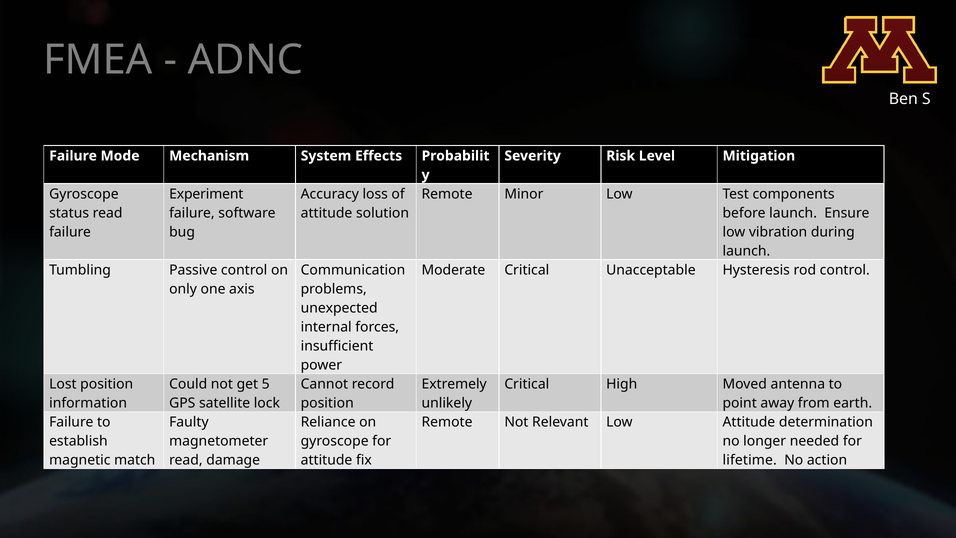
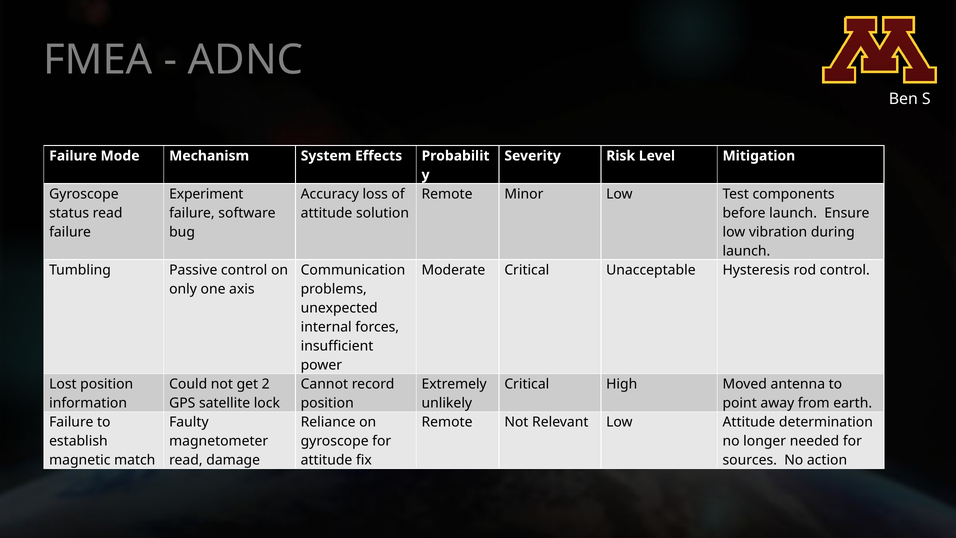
5: 5 -> 2 (266, 384)
lifetime: lifetime -> sources (750, 460)
